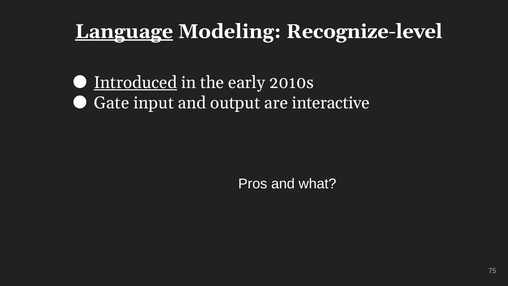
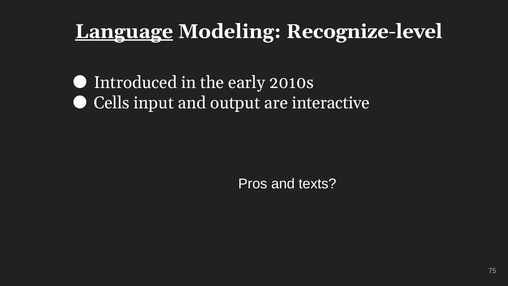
Introduced underline: present -> none (135, 82)
Gate: Gate -> Cells (112, 103)
what: what -> texts (317, 184)
